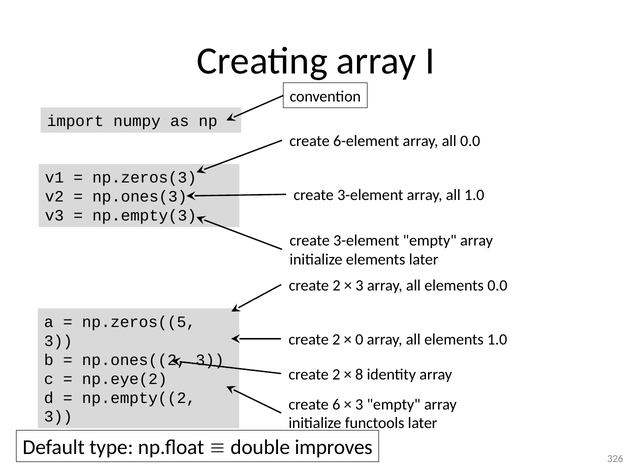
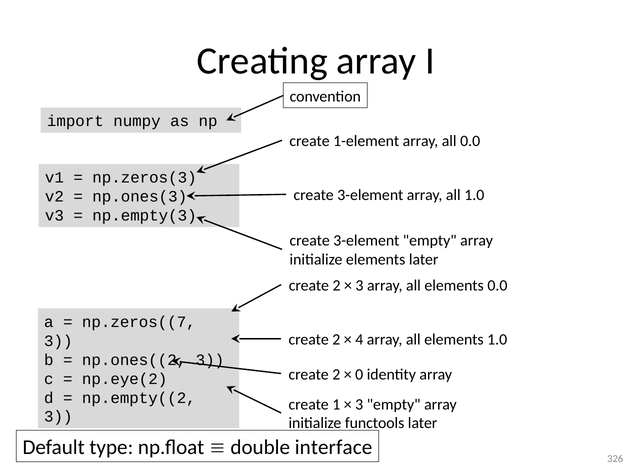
6-element: 6-element -> 1-element (366, 141)
np.zeros((5: np.zeros((5 -> np.zeros((7 (139, 322)
0: 0 -> 4 (359, 340)
8: 8 -> 0 (359, 374)
6: 6 -> 1 (336, 404)
improves: improves -> interface (334, 448)
